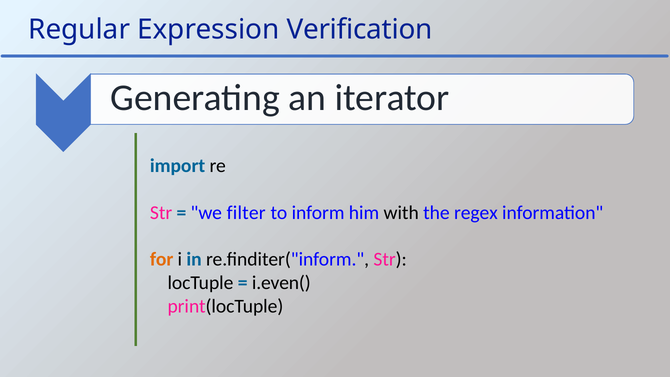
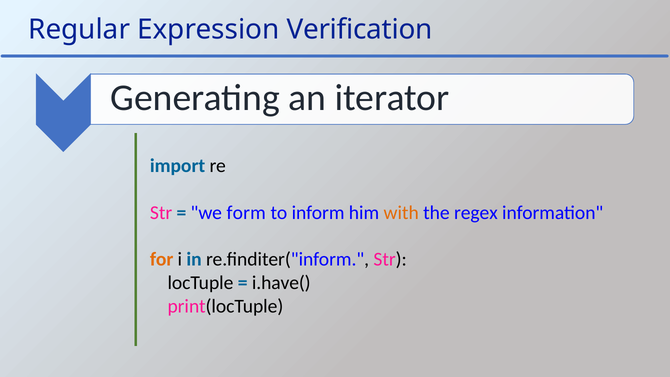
filter: filter -> form (246, 213)
with colour: black -> orange (401, 213)
i.even(: i.even( -> i.have( (281, 283)
